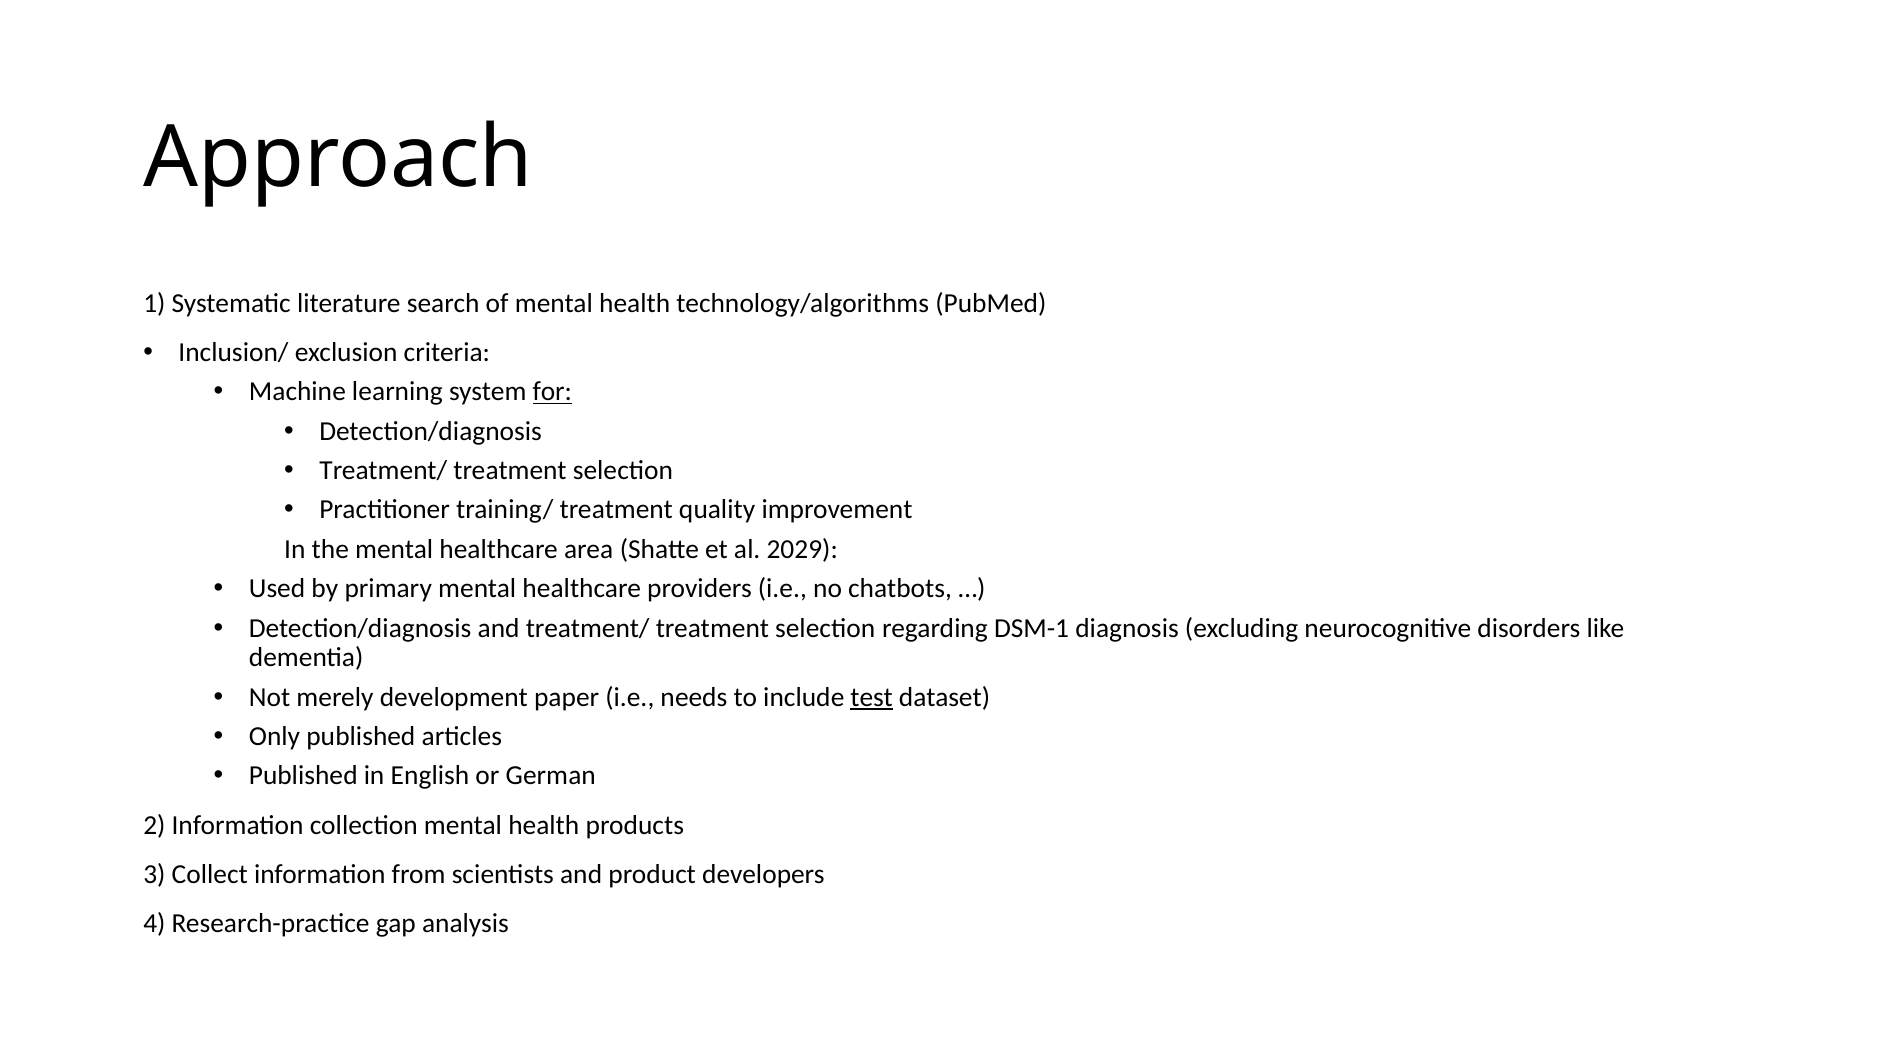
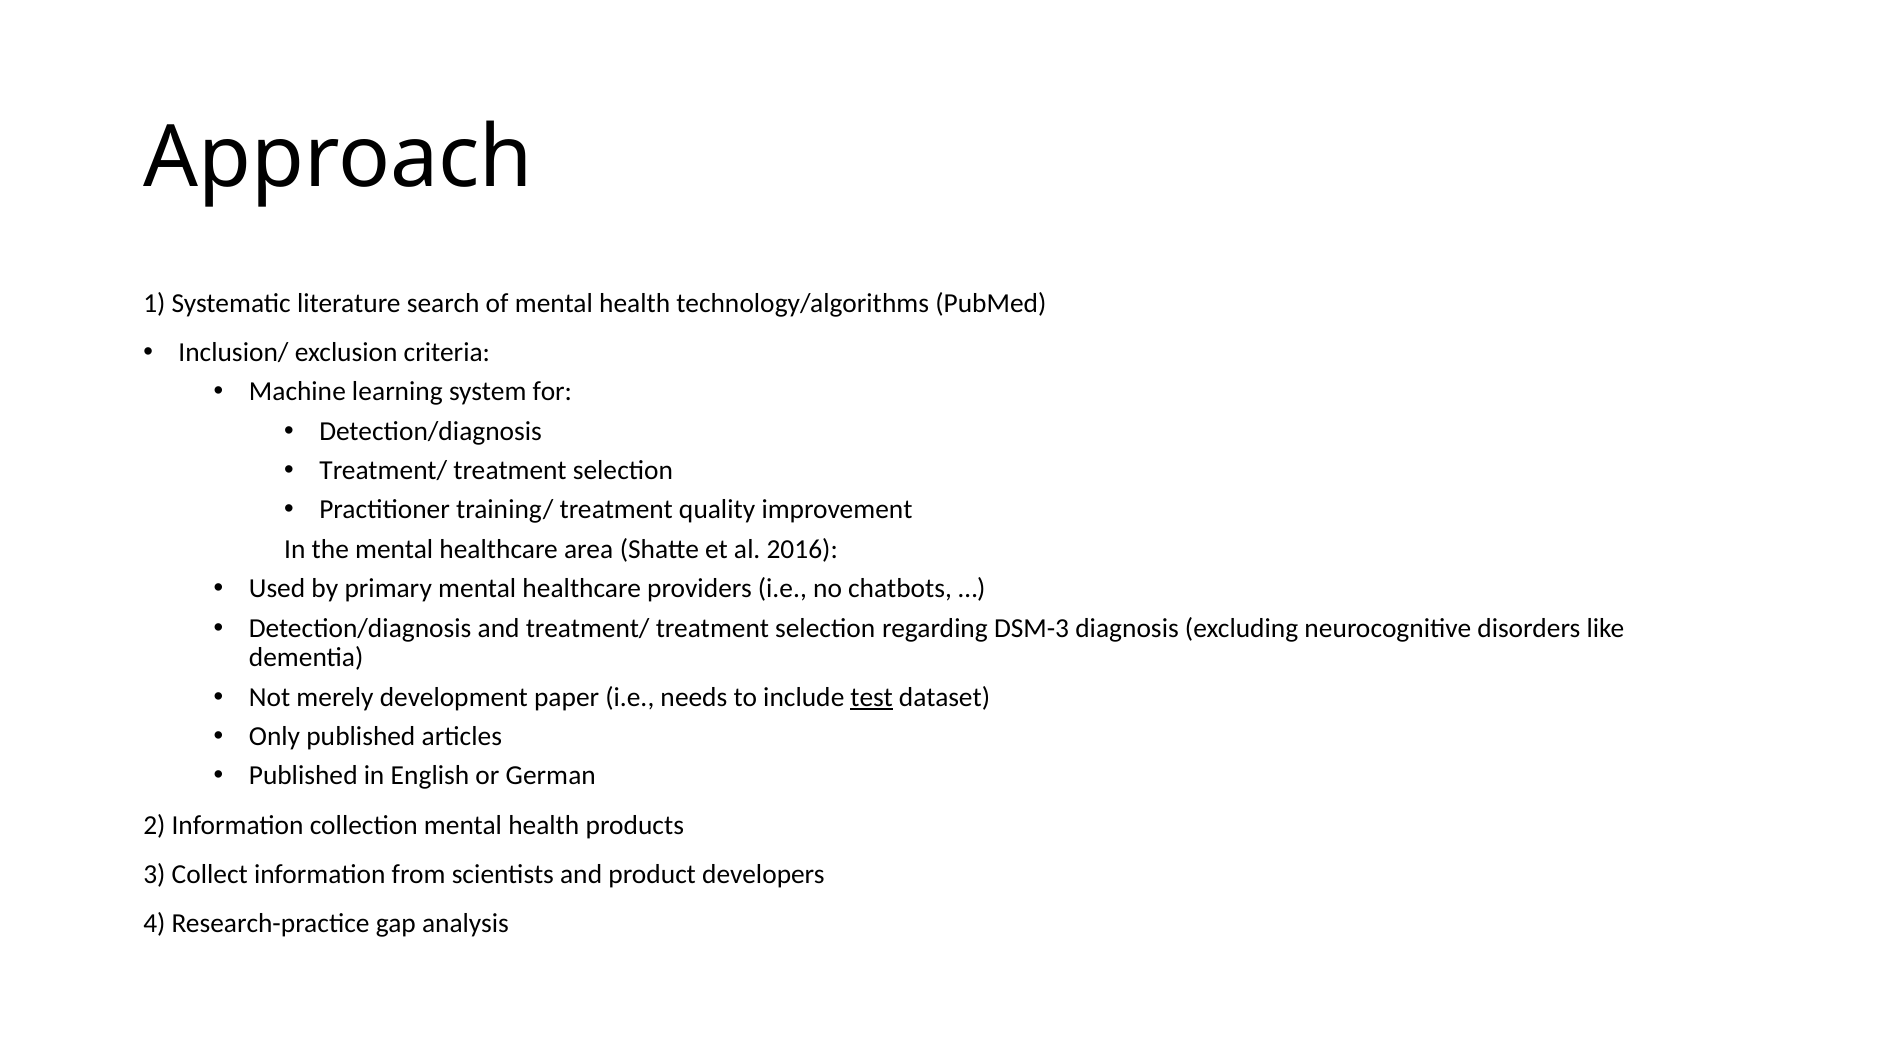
for underline: present -> none (552, 392)
2029: 2029 -> 2016 (802, 549)
DSM-1: DSM-1 -> DSM-3 (1032, 628)
